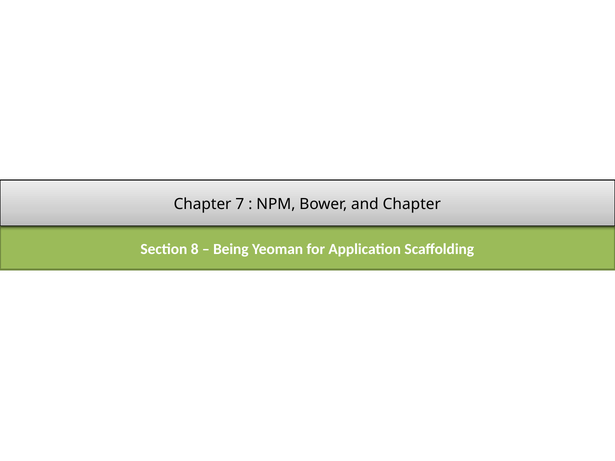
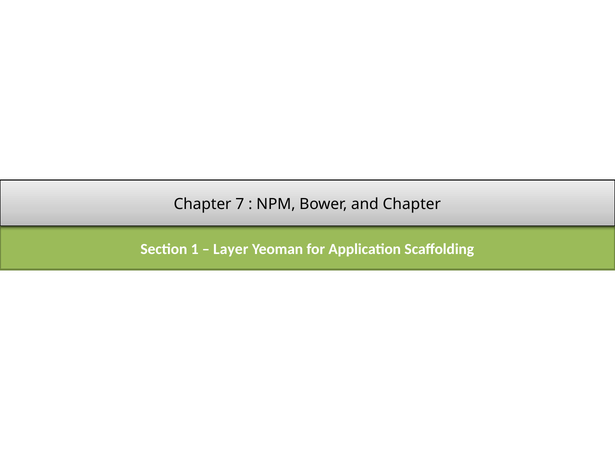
8: 8 -> 1 (195, 249)
Being: Being -> Layer (231, 249)
